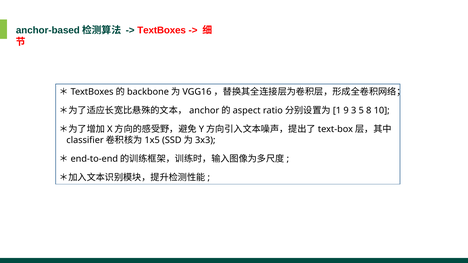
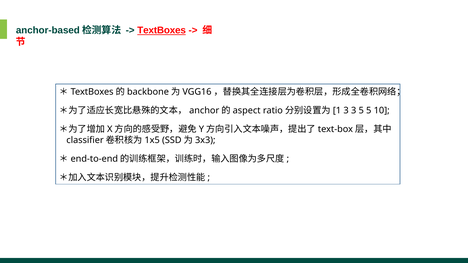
TextBoxes underline: none -> present (162, 30)
9: 9 -> 3 (346, 111)
5 8: 8 -> 5 (369, 111)
